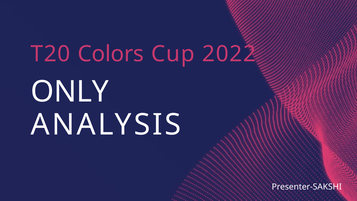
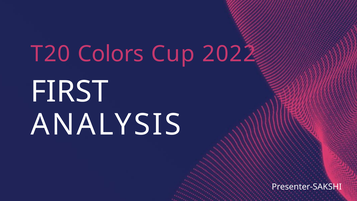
ONLY: ONLY -> FIRST (70, 92)
